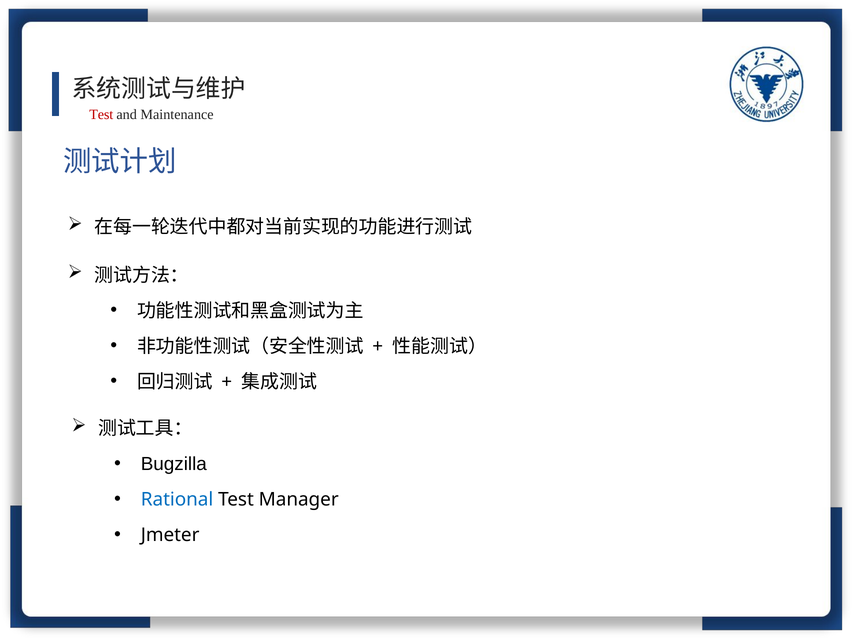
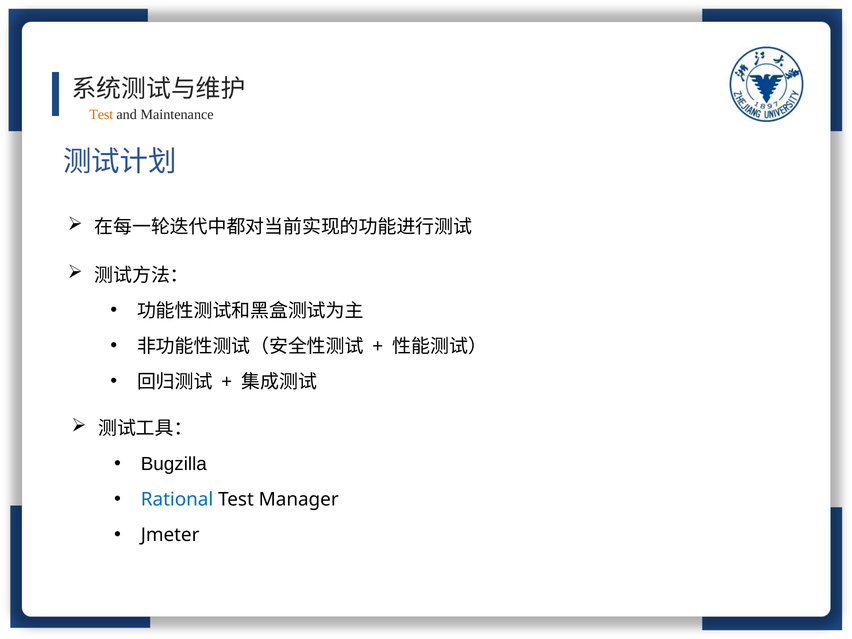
Test colour: red -> orange (101, 114)
